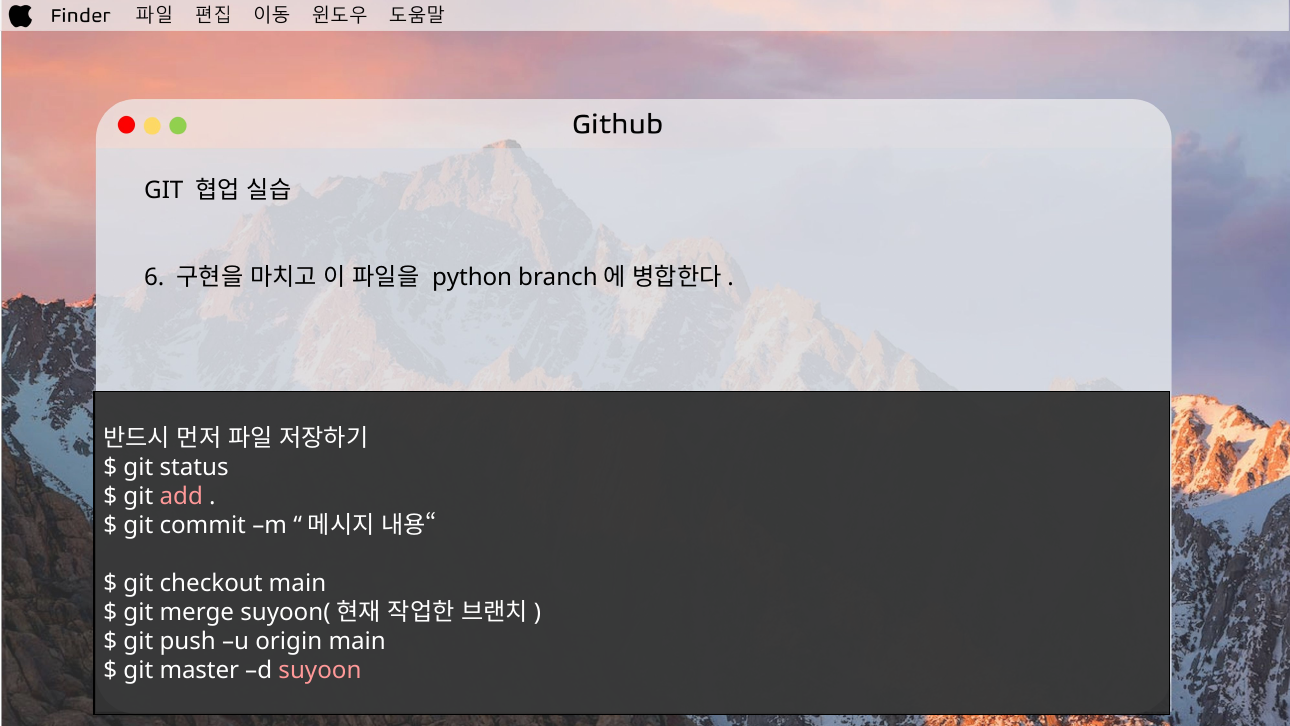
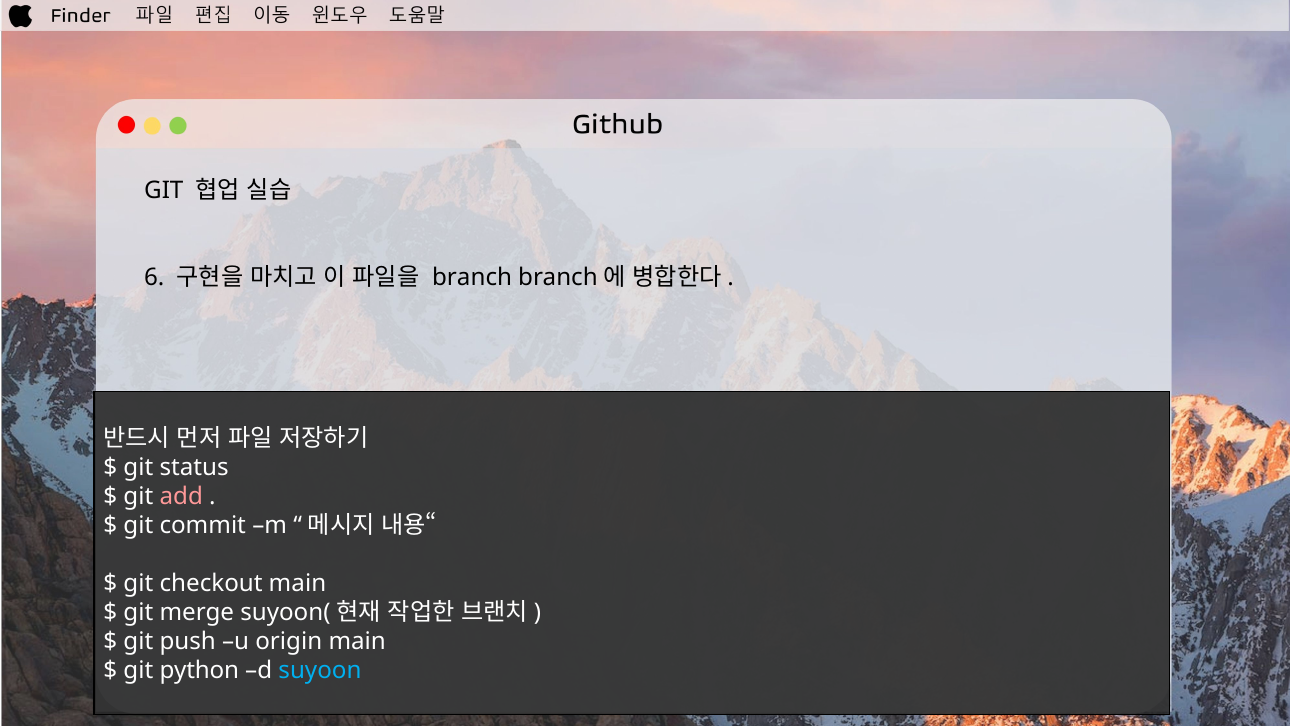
python: python -> branch (472, 277)
master: master -> python (199, 670)
suyoon colour: pink -> light blue (320, 670)
